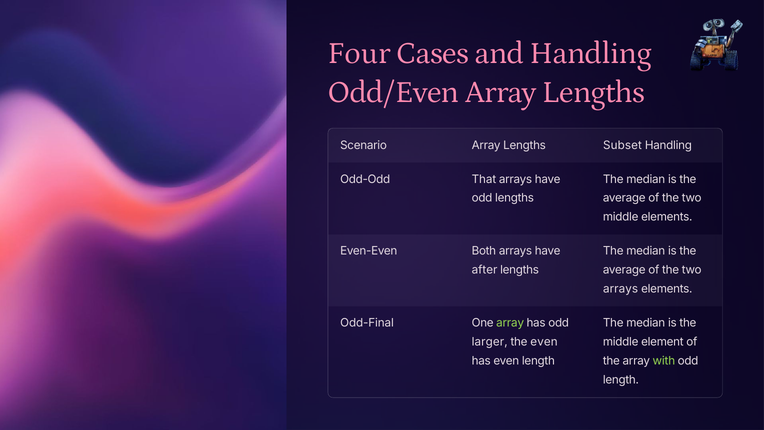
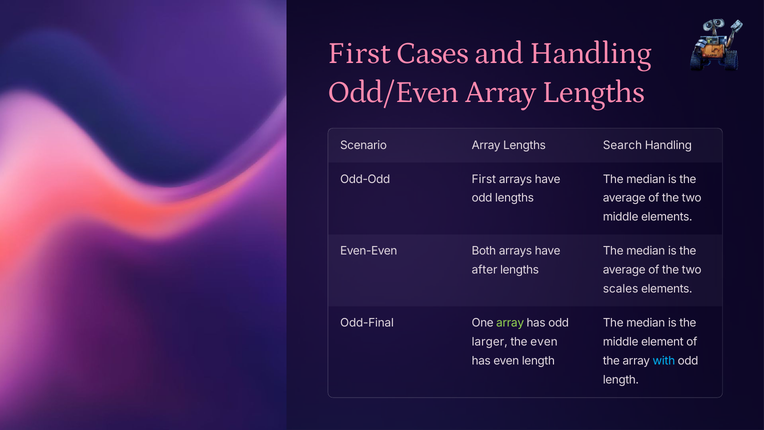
Four: Four -> First (359, 53)
Subset: Subset -> Search (622, 145)
Odd-Odd That: That -> First (484, 179)
arrays: arrays -> scales (621, 289)
with colour: light green -> light blue (664, 361)
